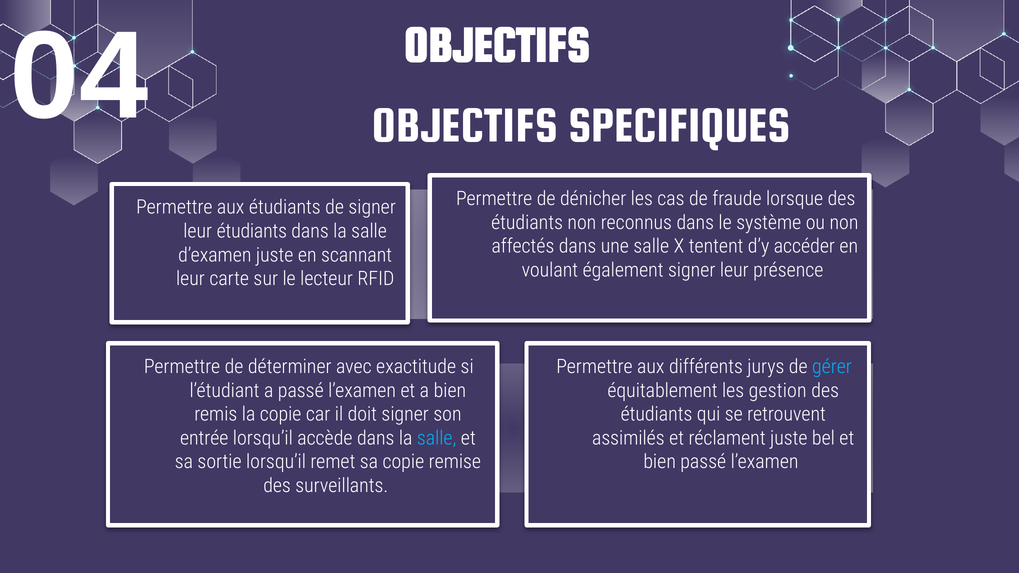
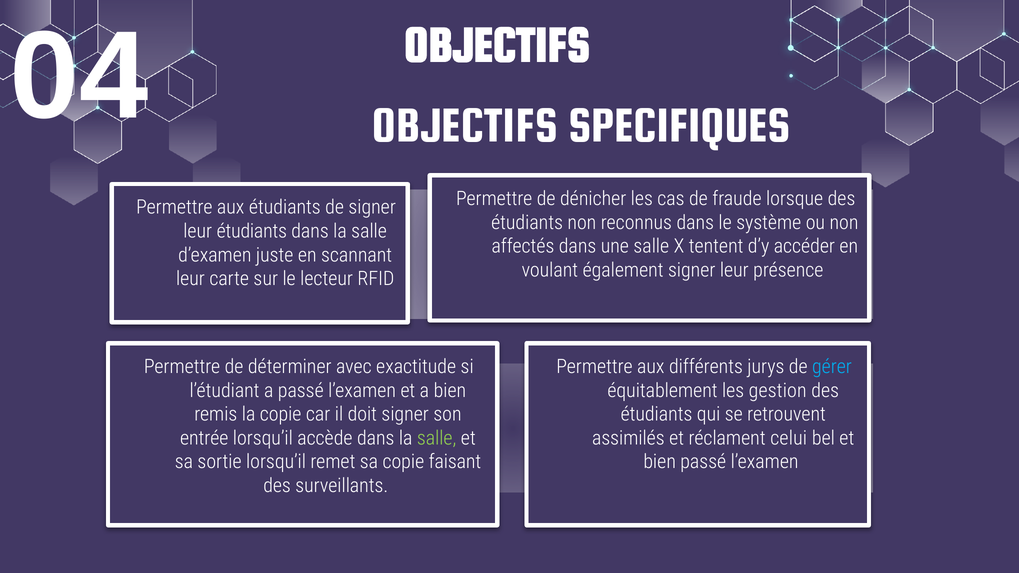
salle colour: light blue -> light green (437, 438)
réclament juste: juste -> celui (789, 438)
remise: remise -> faisant (455, 462)
